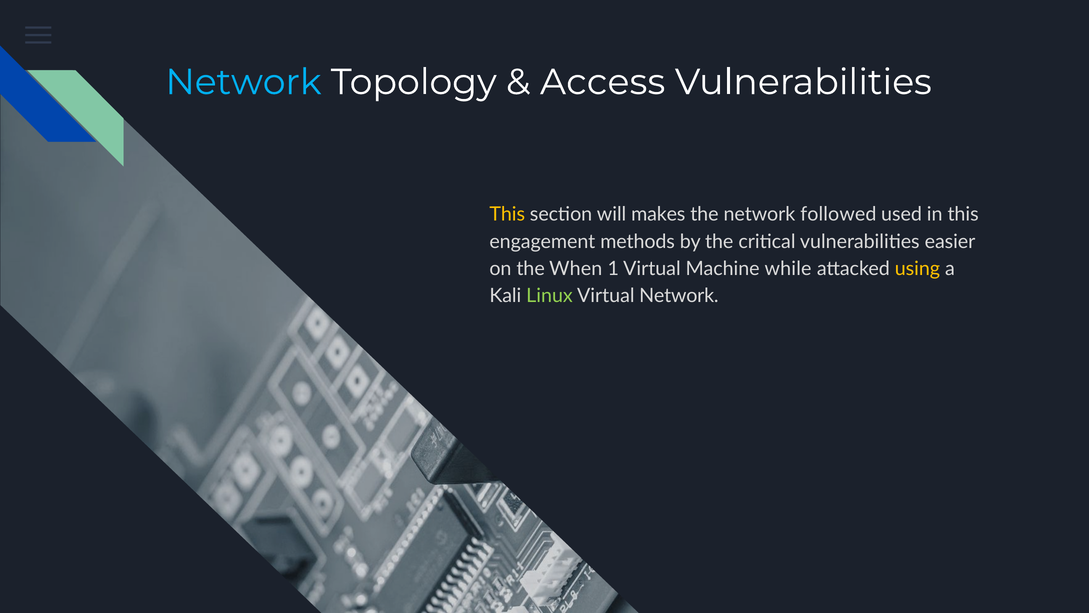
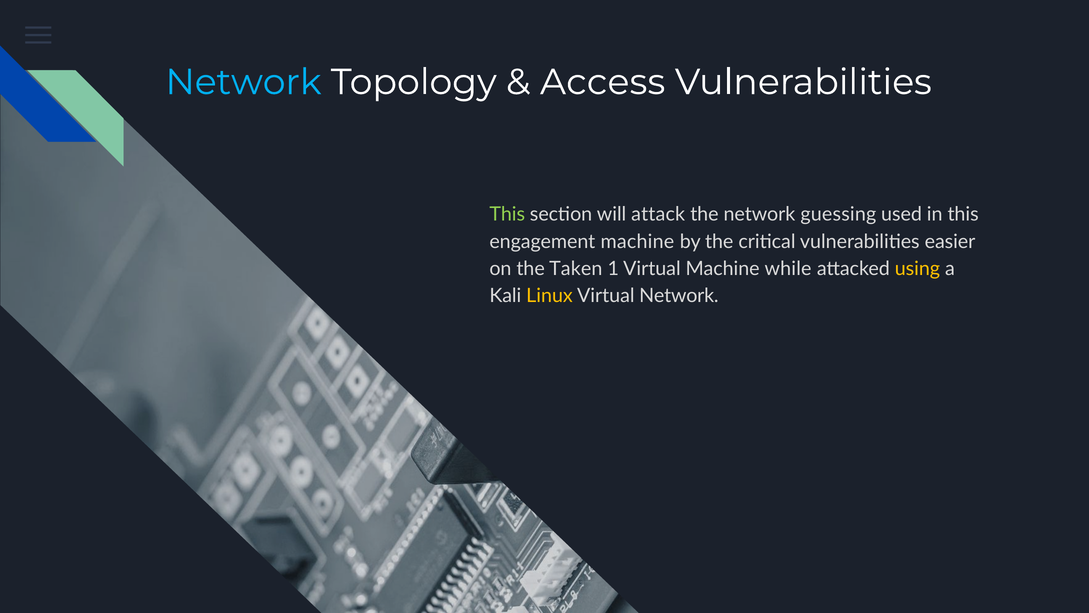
This colour: yellow -> light green (507, 214)
makes: makes -> attack (658, 214)
followed: followed -> guessing (838, 214)
engagement methods: methods -> machine (637, 241)
When: When -> Taken (576, 269)
Linux colour: light green -> yellow (550, 296)
